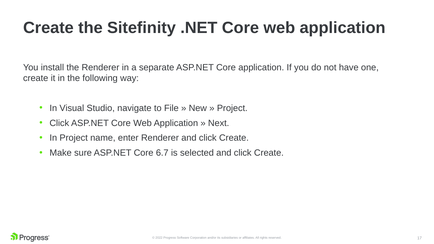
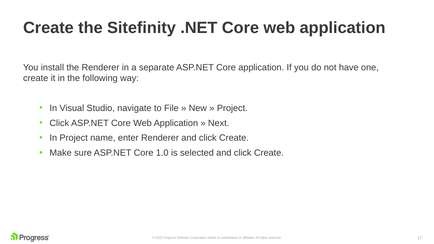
6.7: 6.7 -> 1.0 (162, 153)
